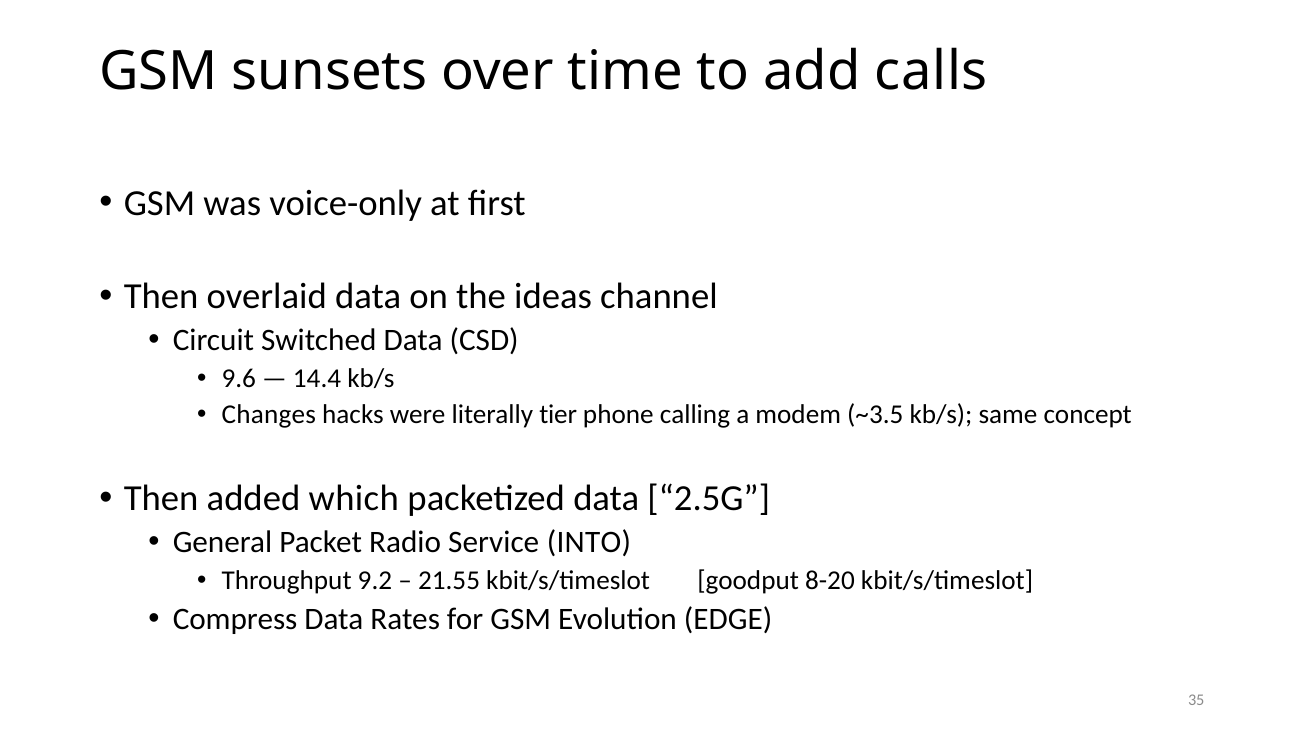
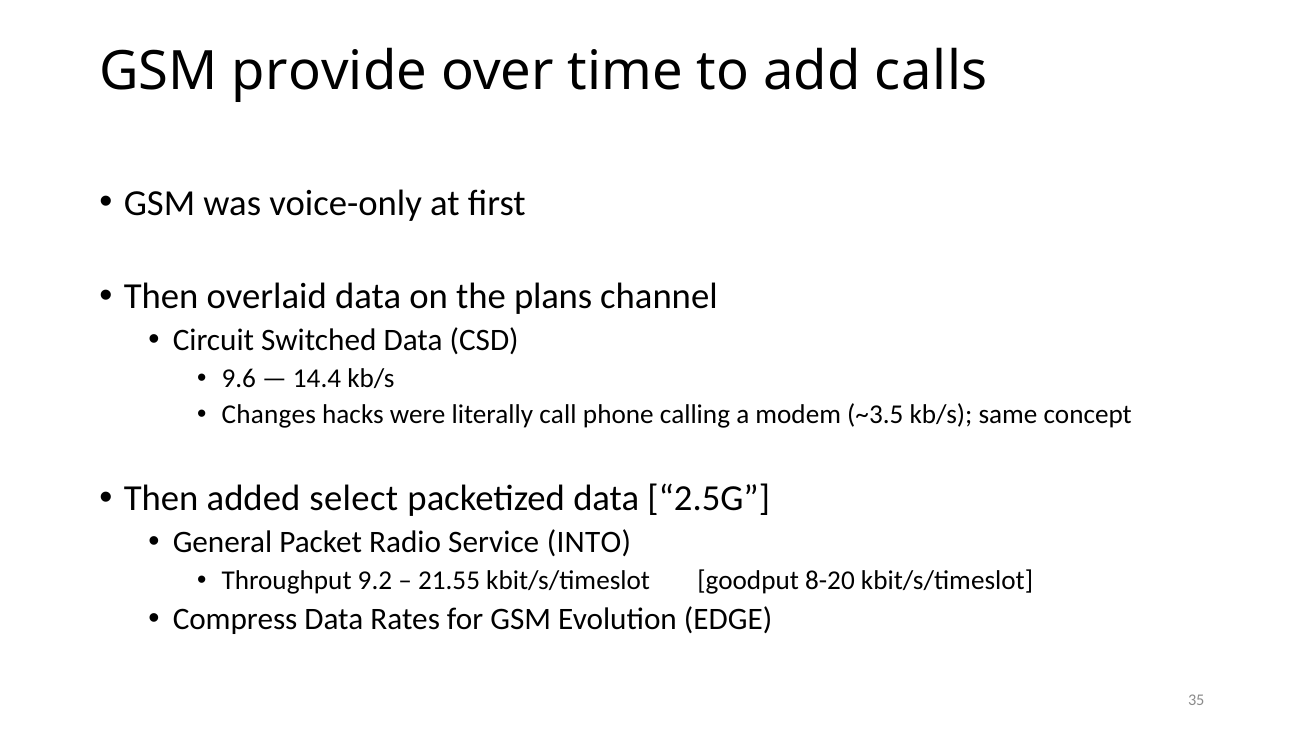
sunsets: sunsets -> provide (330, 72)
ideas: ideas -> plans (553, 297)
tier: tier -> call (558, 415)
which: which -> select (354, 499)
